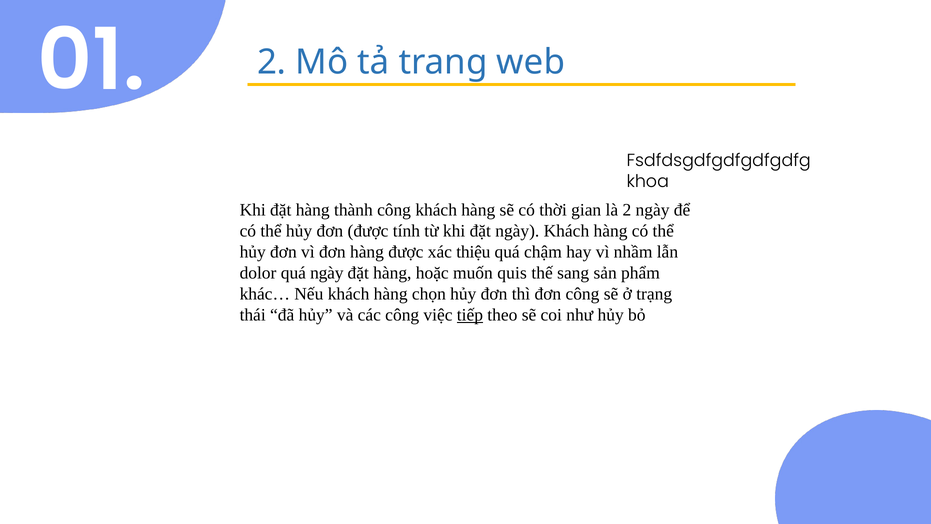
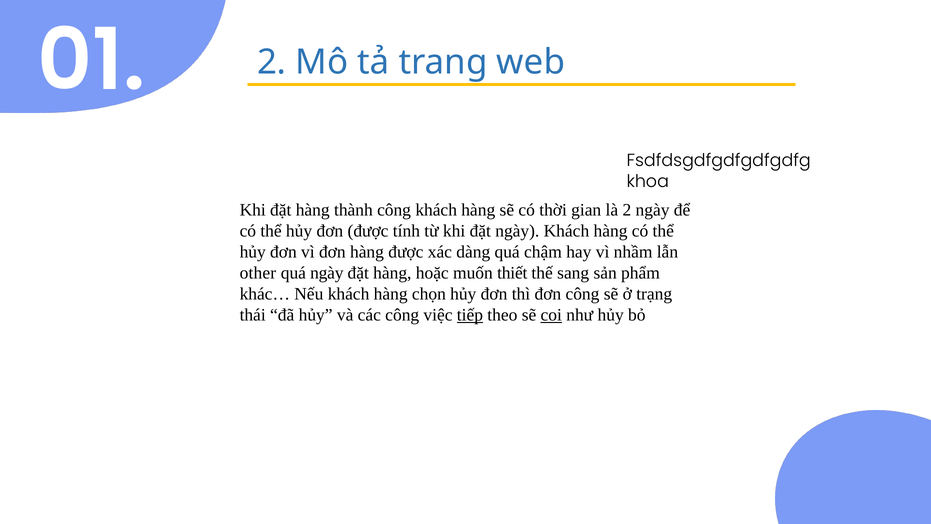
thiệu: thiệu -> dàng (473, 252)
dolor: dolor -> other (258, 273)
quis: quis -> thiết (512, 273)
coi underline: none -> present (551, 315)
